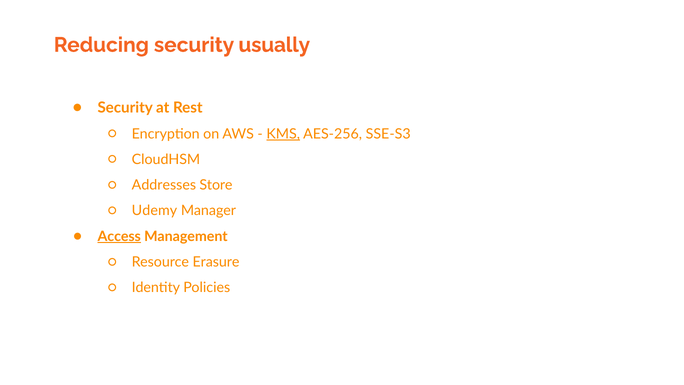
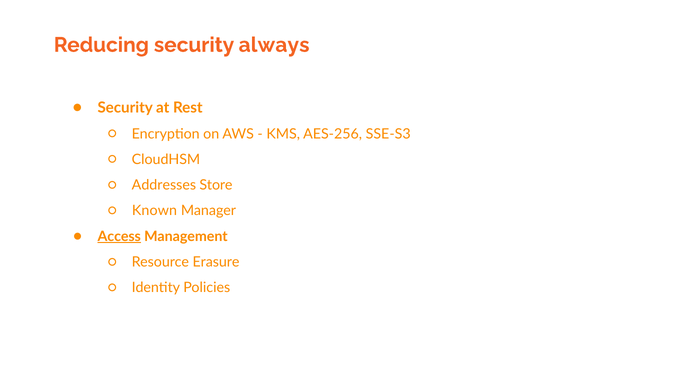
usually: usually -> always (274, 45)
KMS underline: present -> none (283, 134)
Udemy: Udemy -> Known (154, 211)
